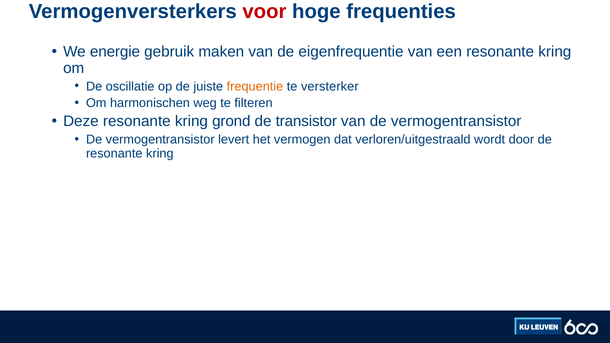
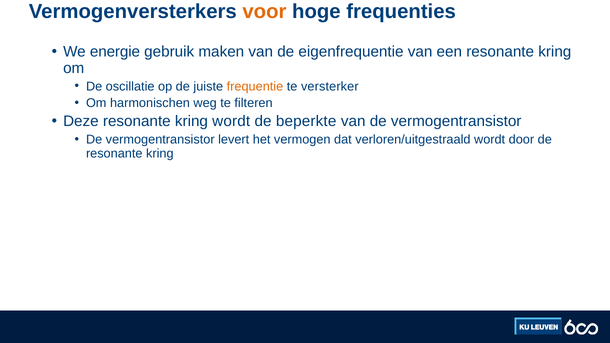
voor colour: red -> orange (264, 12)
kring grond: grond -> wordt (231, 121)
transistor: transistor -> beperkte (306, 121)
